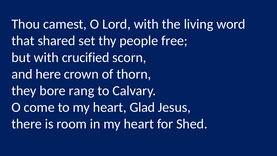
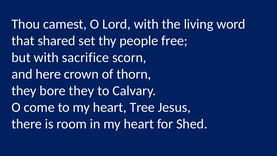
crucified: crucified -> sacrifice (85, 57)
bore rang: rang -> they (82, 91)
Glad: Glad -> Tree (142, 107)
